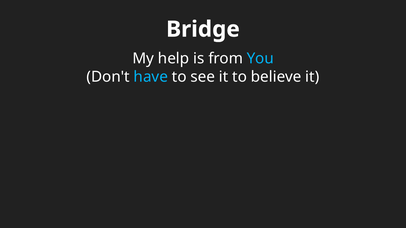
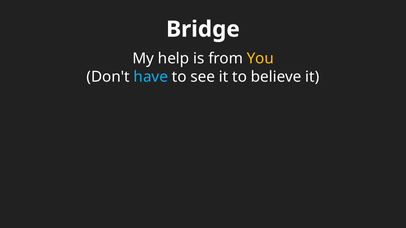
You colour: light blue -> yellow (260, 59)
